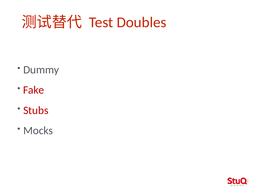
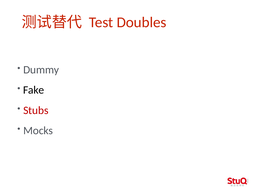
Fake colour: red -> black (34, 90)
